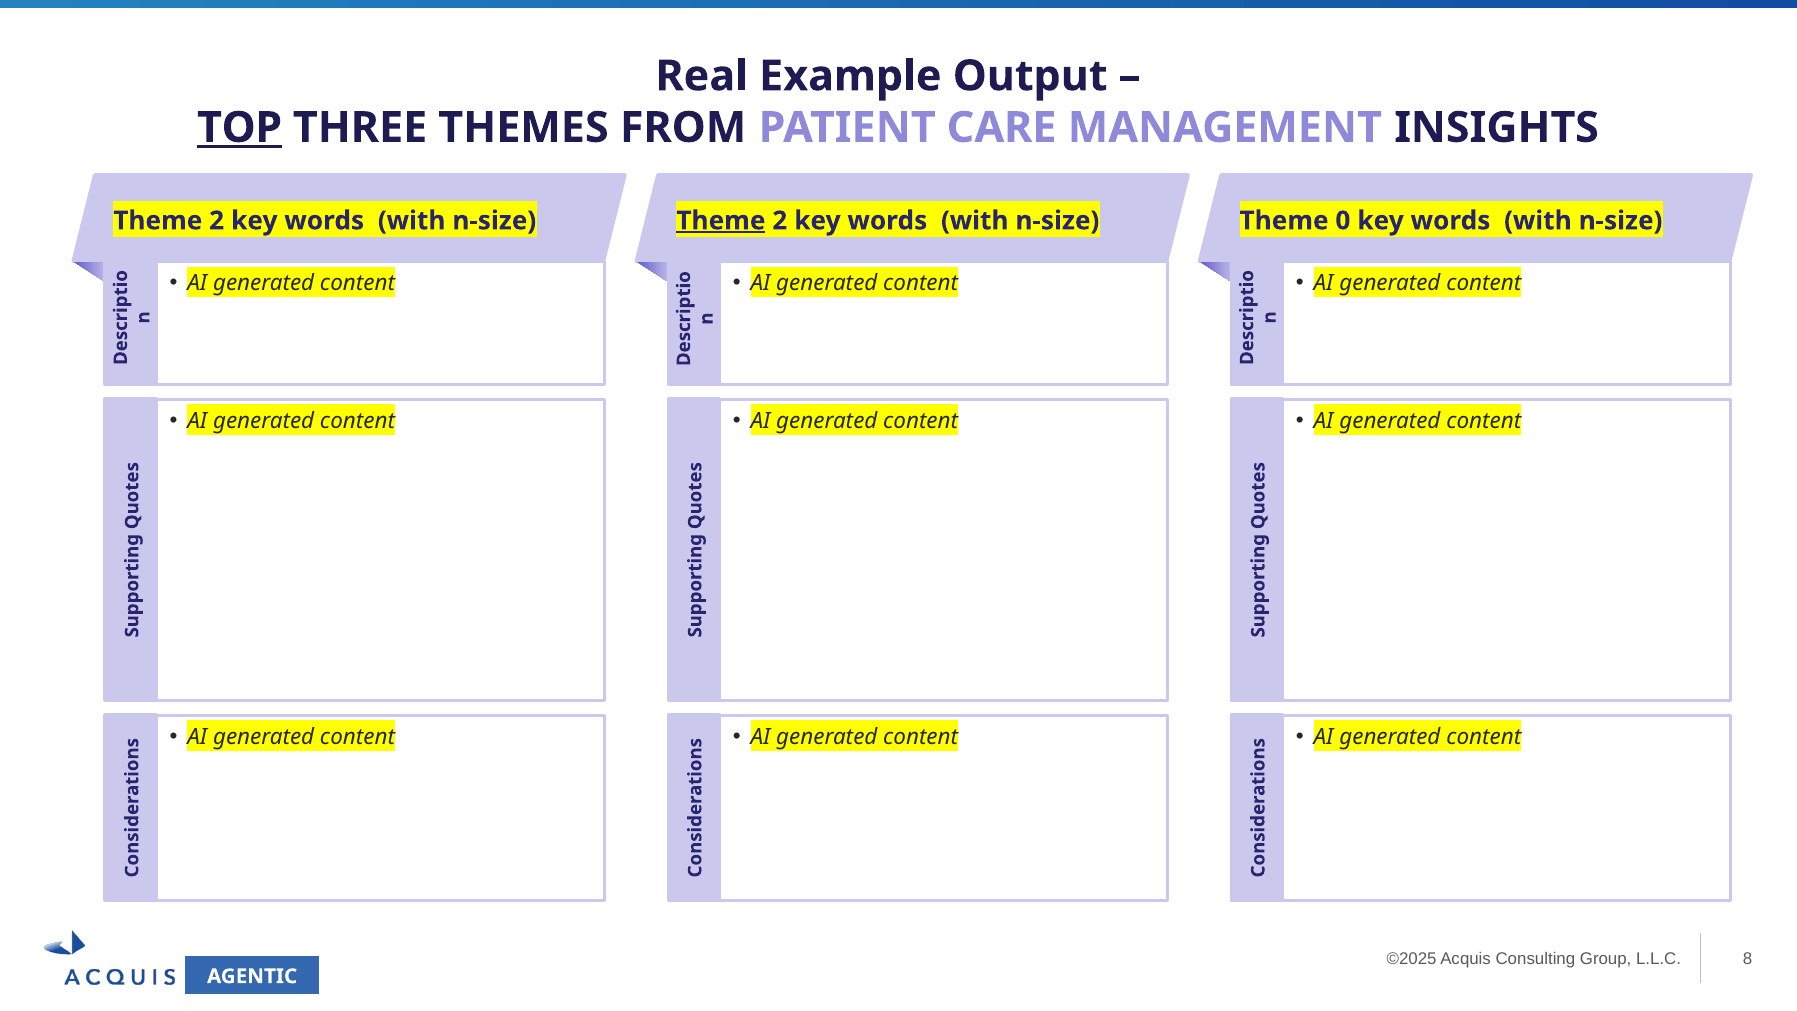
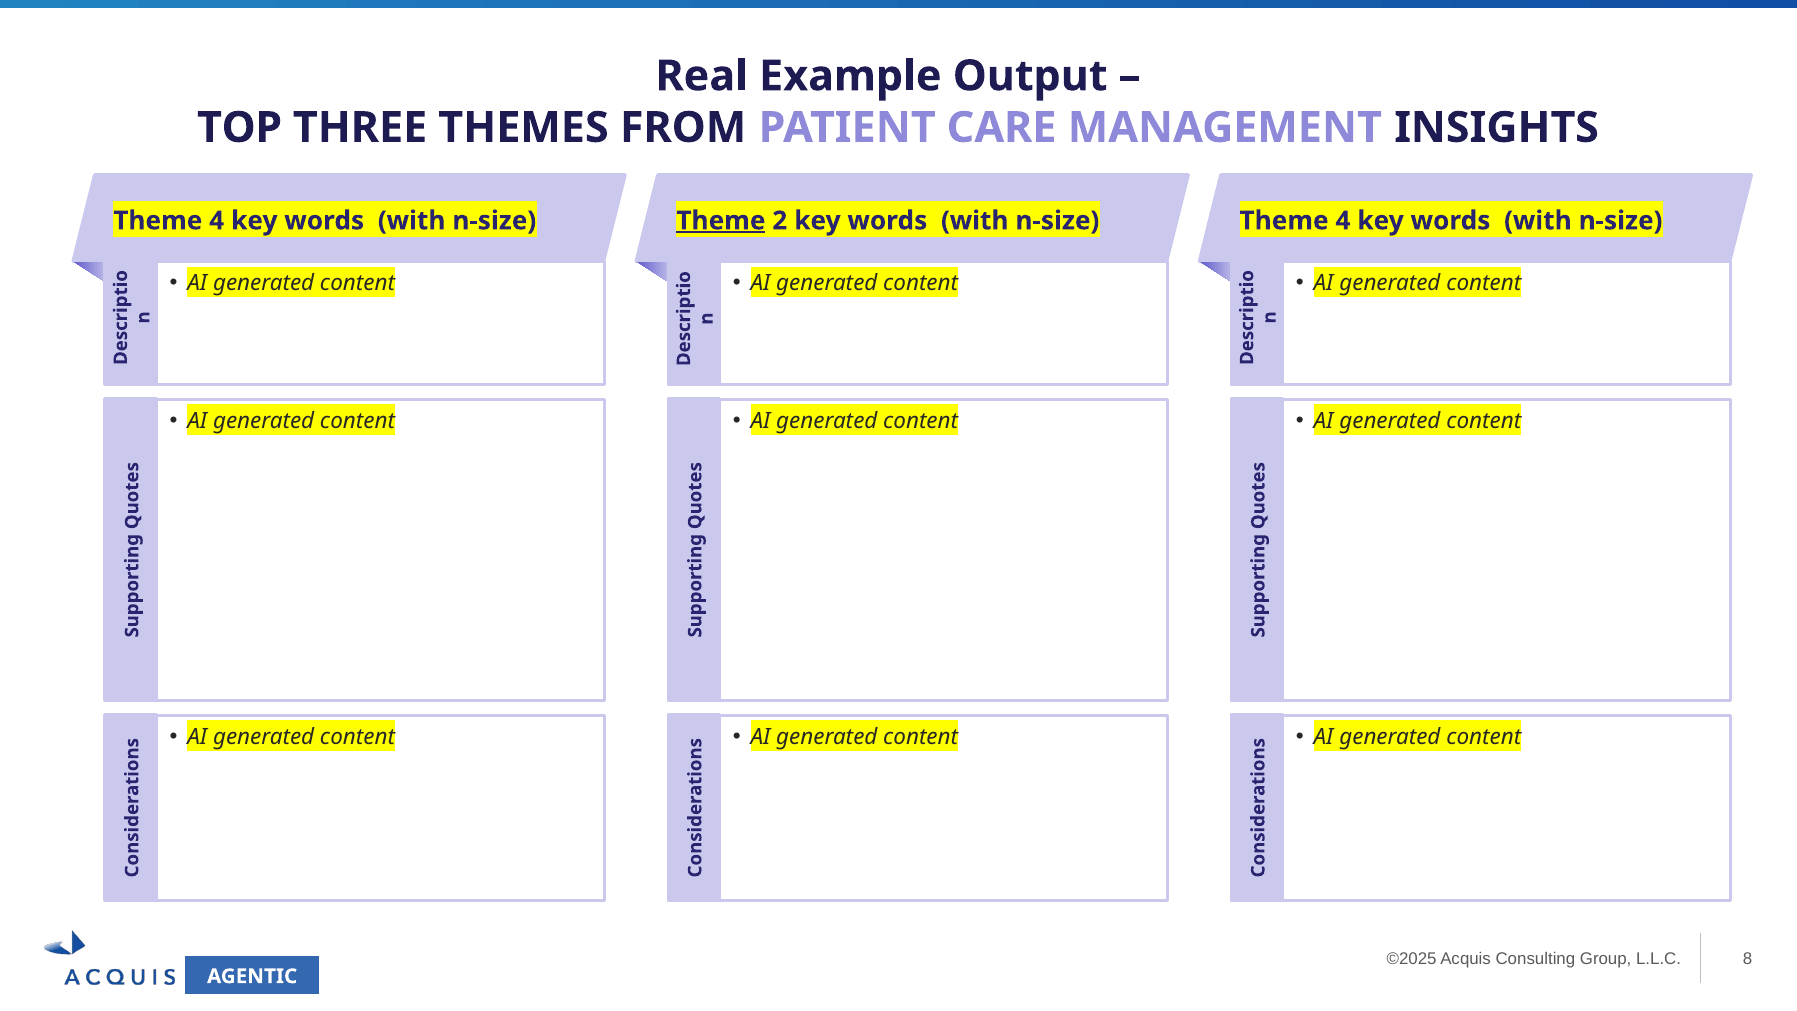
TOP underline: present -> none (240, 128)
2: 2 -> 4 (217, 221)
0: 0 -> 4 (1343, 221)
